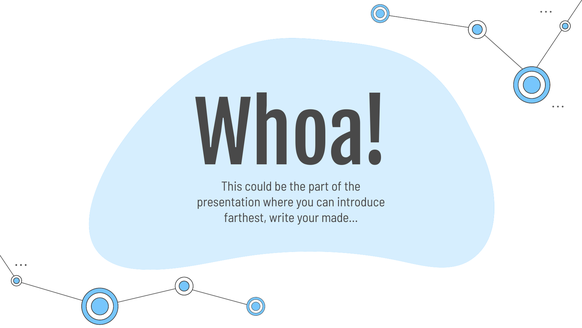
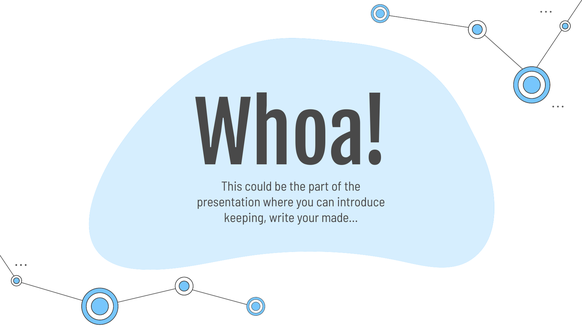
farthest: farthest -> keeping (245, 217)
